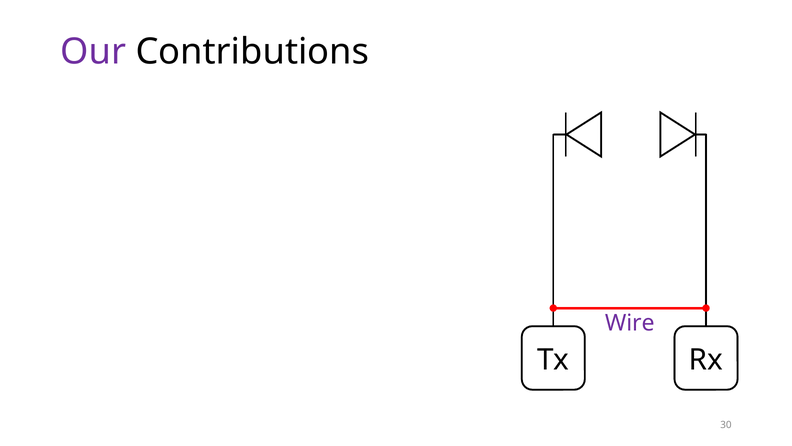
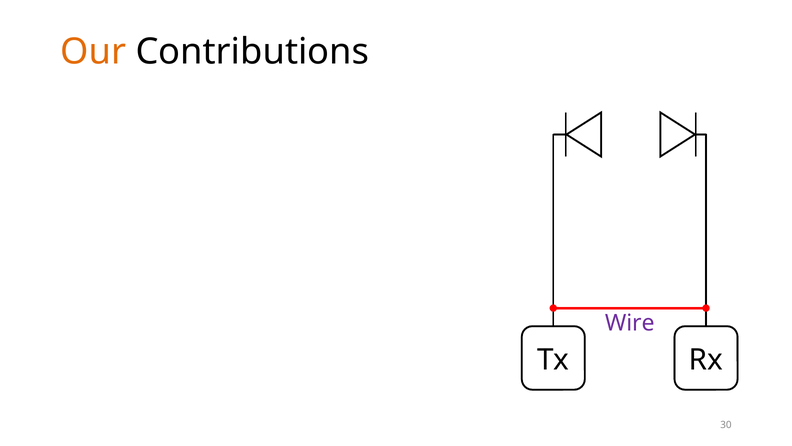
Our colour: purple -> orange (93, 52)
